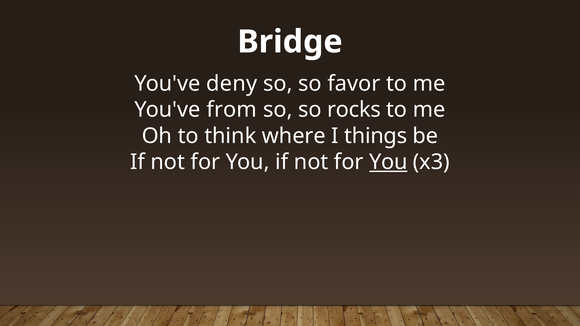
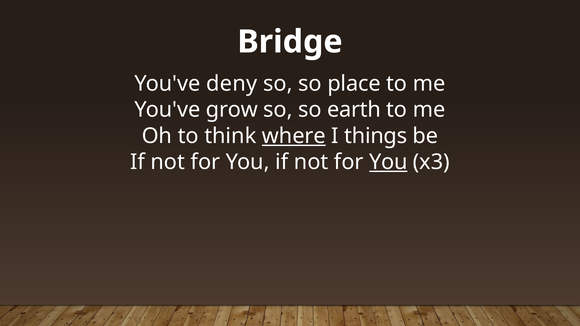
favor: favor -> place (354, 84)
from: from -> grow (232, 110)
rocks: rocks -> earth (354, 110)
where underline: none -> present (294, 136)
